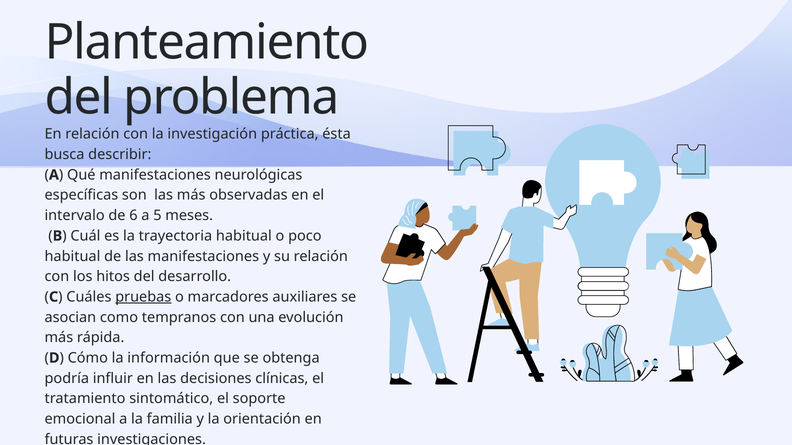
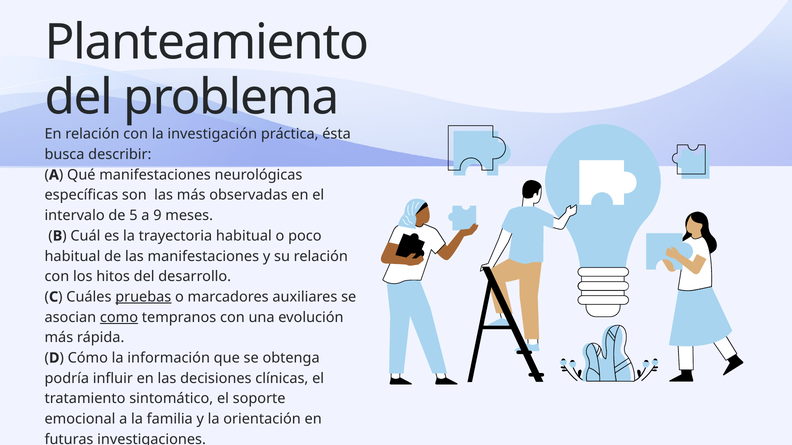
6: 6 -> 5 (133, 216)
5: 5 -> 9 (157, 216)
como underline: none -> present (119, 318)
